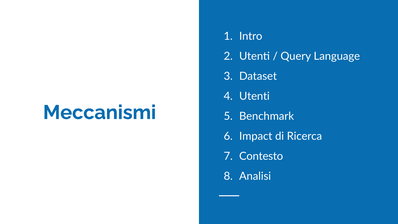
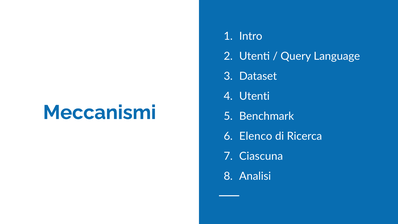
Impact: Impact -> Elenco (256, 136)
Contesto: Contesto -> Ciascuna (261, 156)
